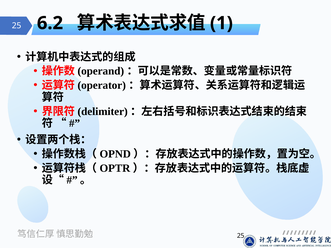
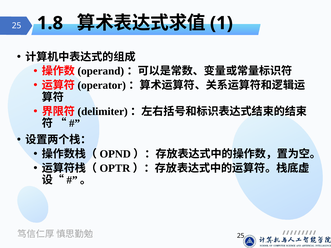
6.2: 6.2 -> 1.8 (50, 23)
